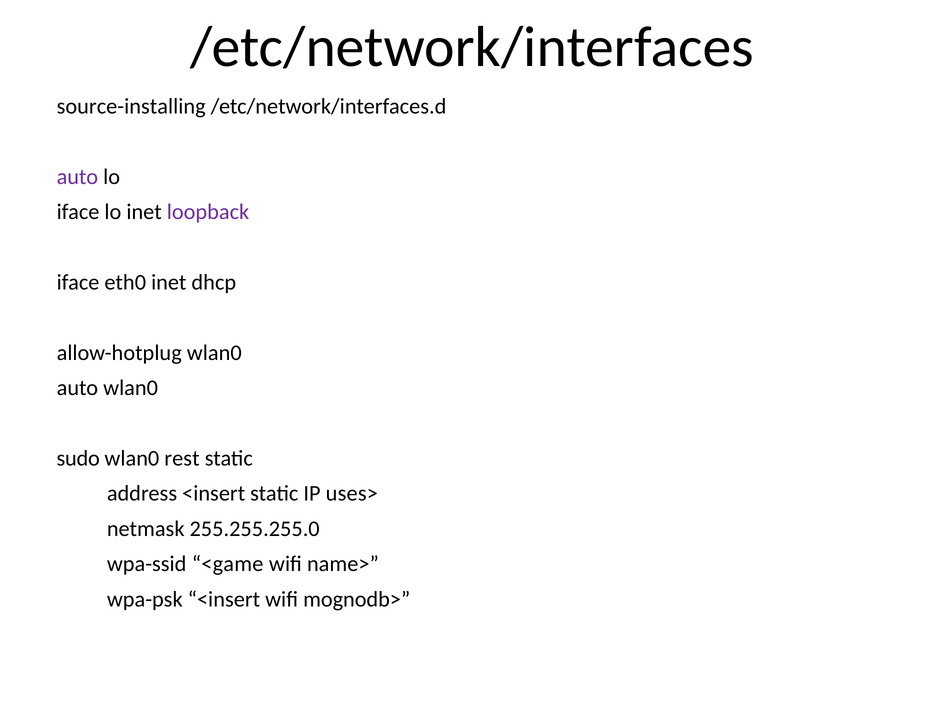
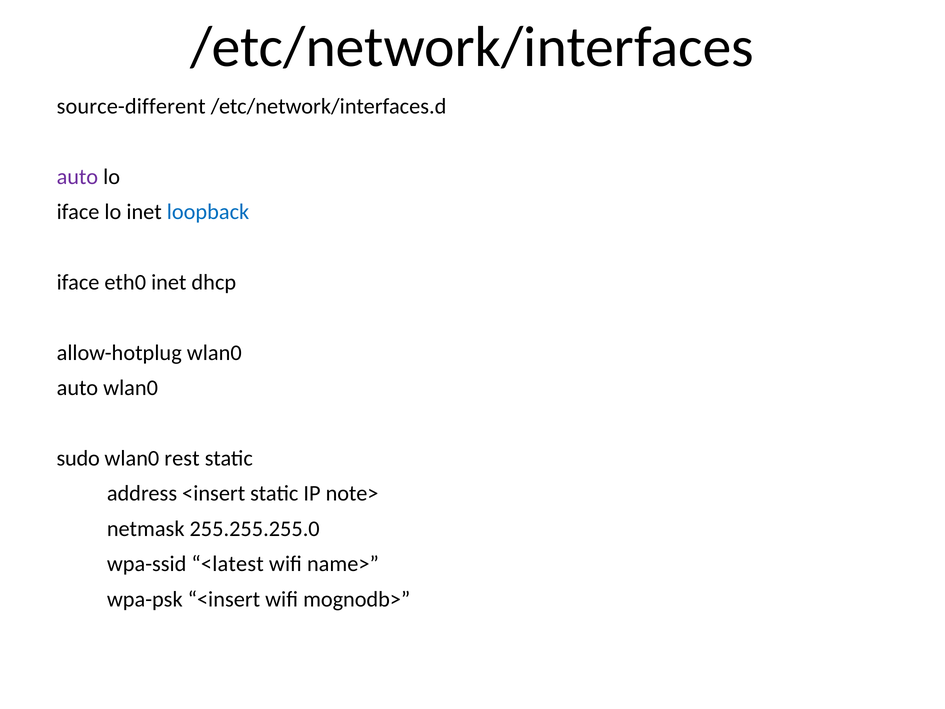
source-installing: source-installing -> source-different (131, 106)
loopback colour: purple -> blue (208, 212)
uses>: uses> -> note> (352, 493)
<game: <game -> <latest (228, 564)
